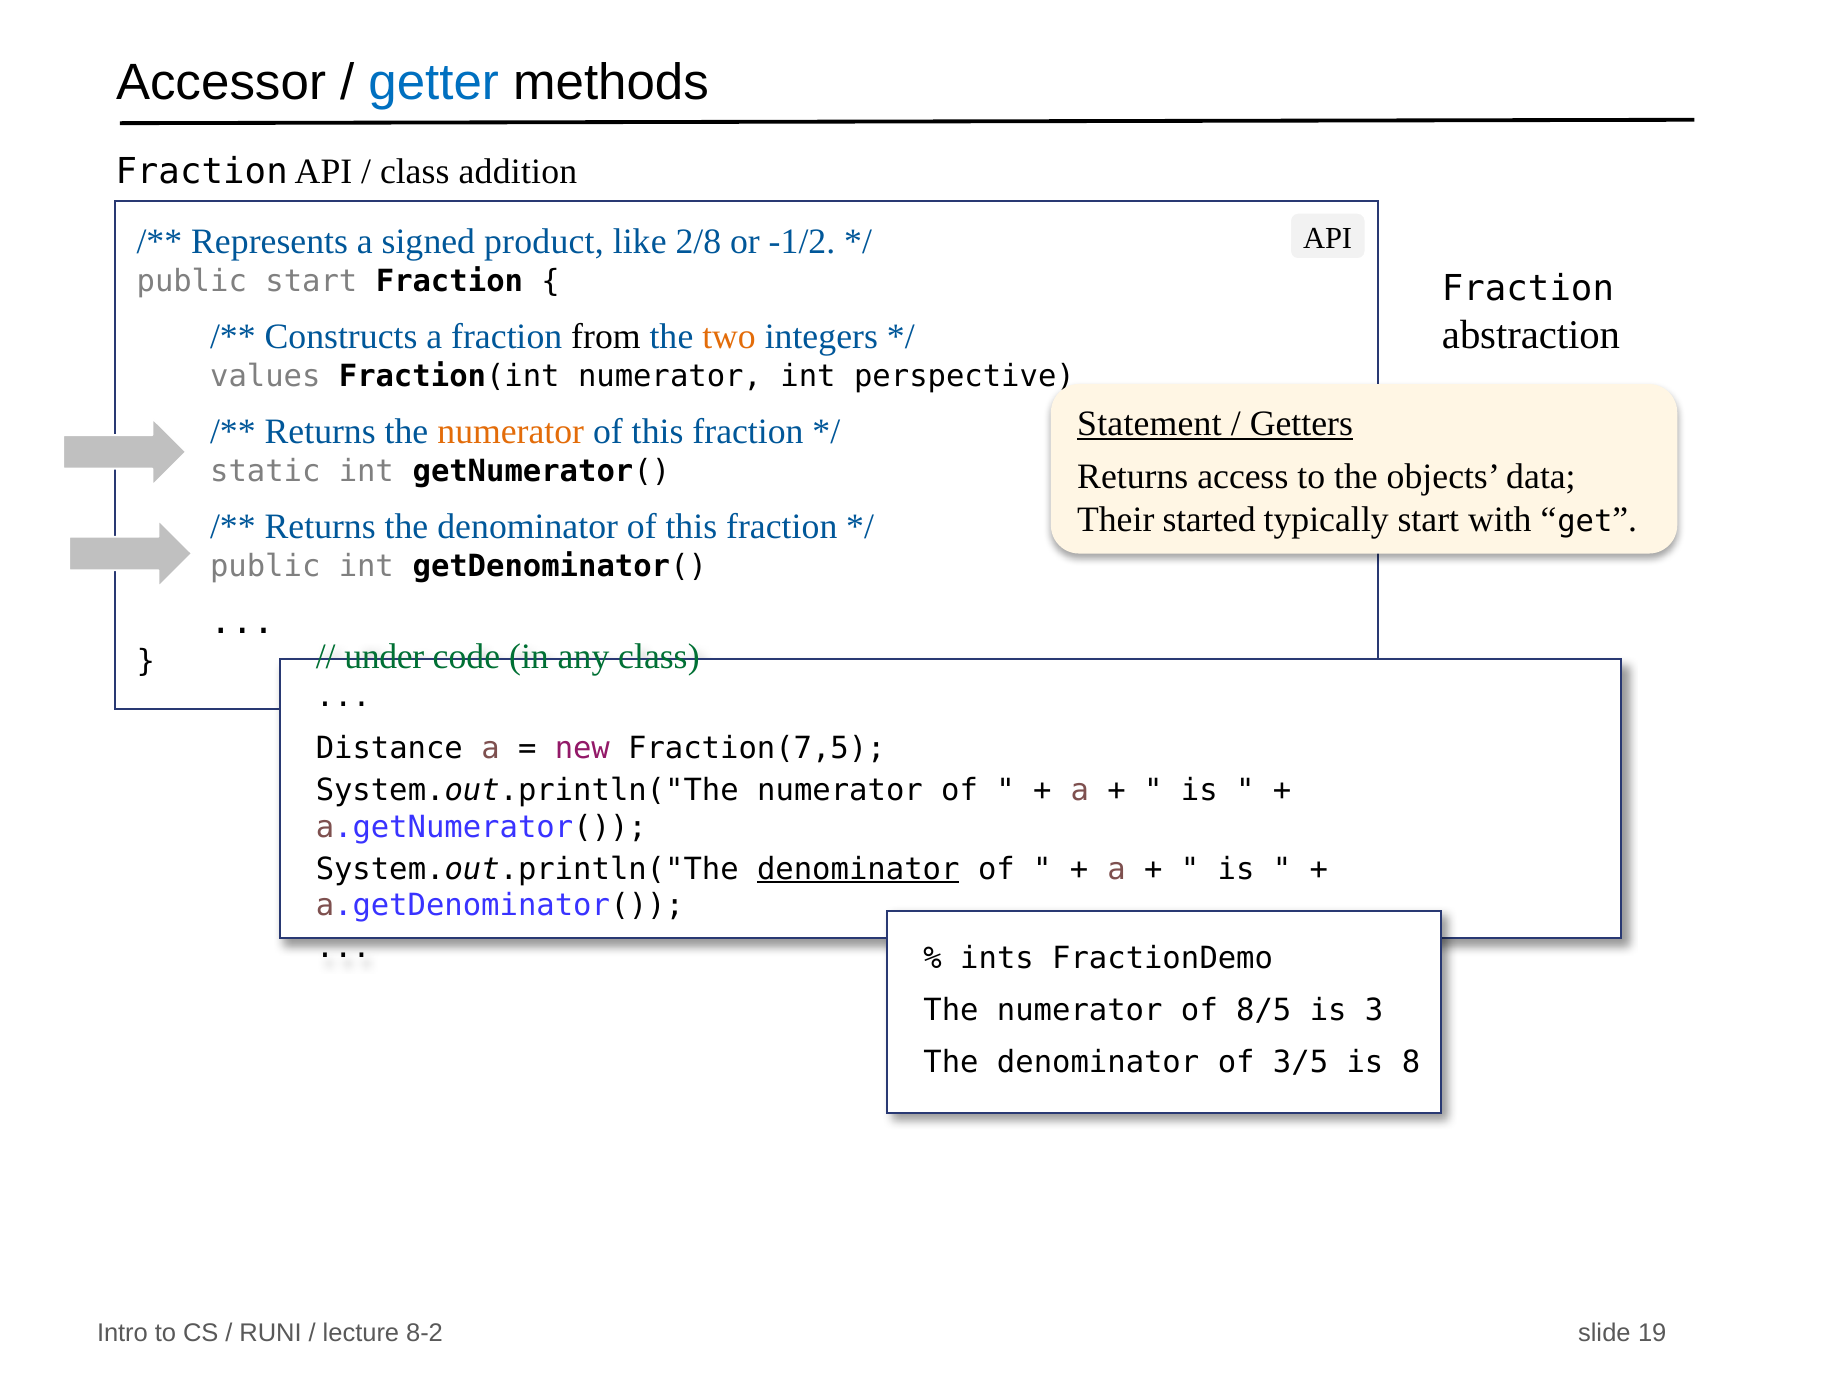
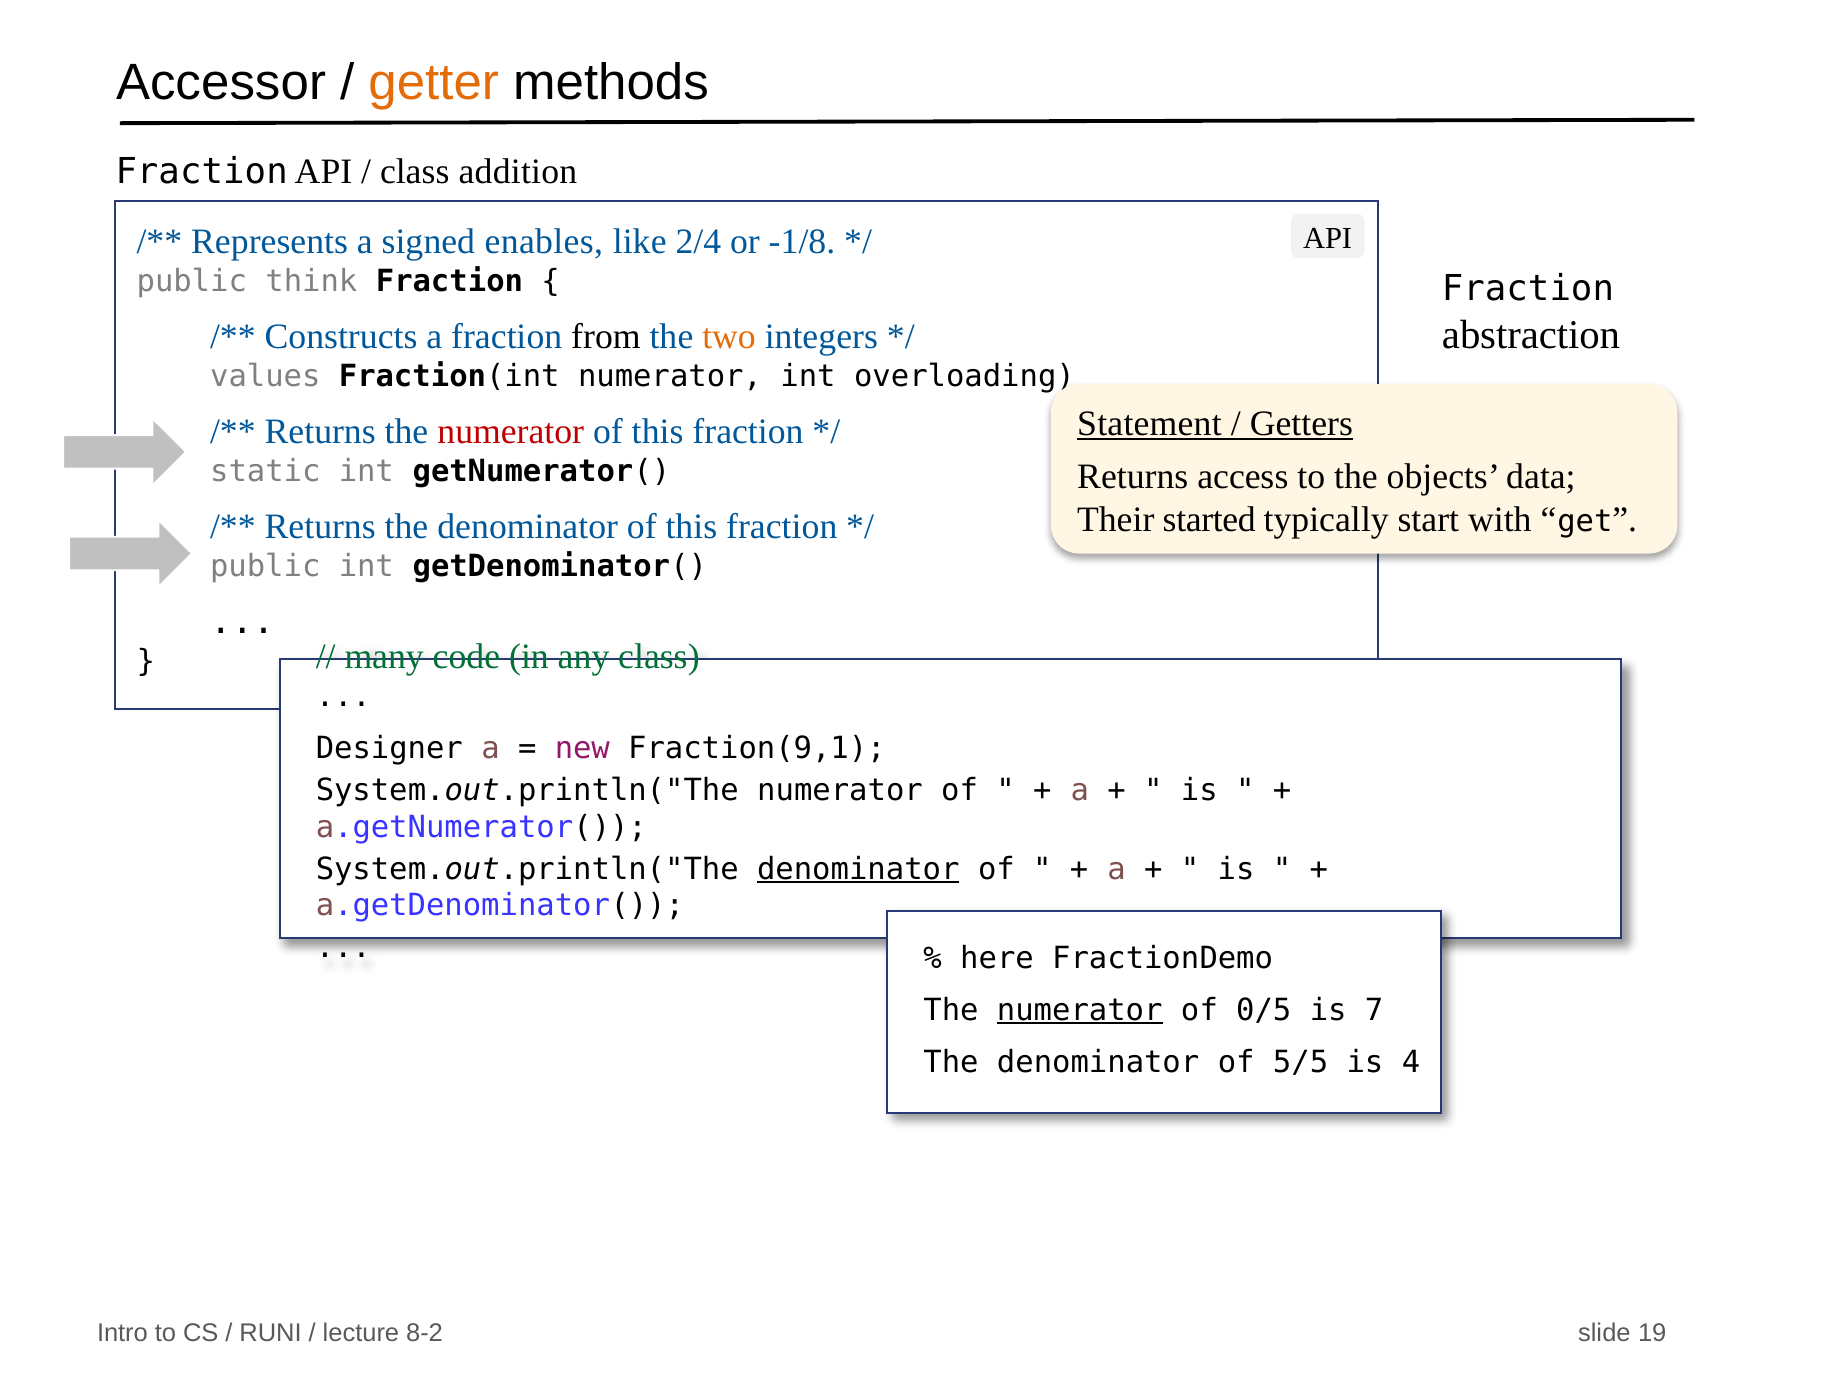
getter colour: blue -> orange (434, 83)
product: product -> enables (544, 242)
2/8: 2/8 -> 2/4 (698, 242)
-1/2: -1/2 -> -1/8 (802, 242)
public start: start -> think (311, 282)
perspective: perspective -> overloading (964, 376)
numerator colour: orange -> red (511, 432)
under: under -> many (384, 657)
Distance: Distance -> Designer (389, 749)
Fraction(7,5: Fraction(7,5 -> Fraction(9,1 (757, 749)
ints: ints -> here (997, 958)
numerator underline: none -> present (1080, 1010)
8/5: 8/5 -> 0/5 (1264, 1010)
3: 3 -> 7 (1374, 1010)
3/5: 3/5 -> 5/5 (1301, 1062)
8: 8 -> 4 (1411, 1062)
